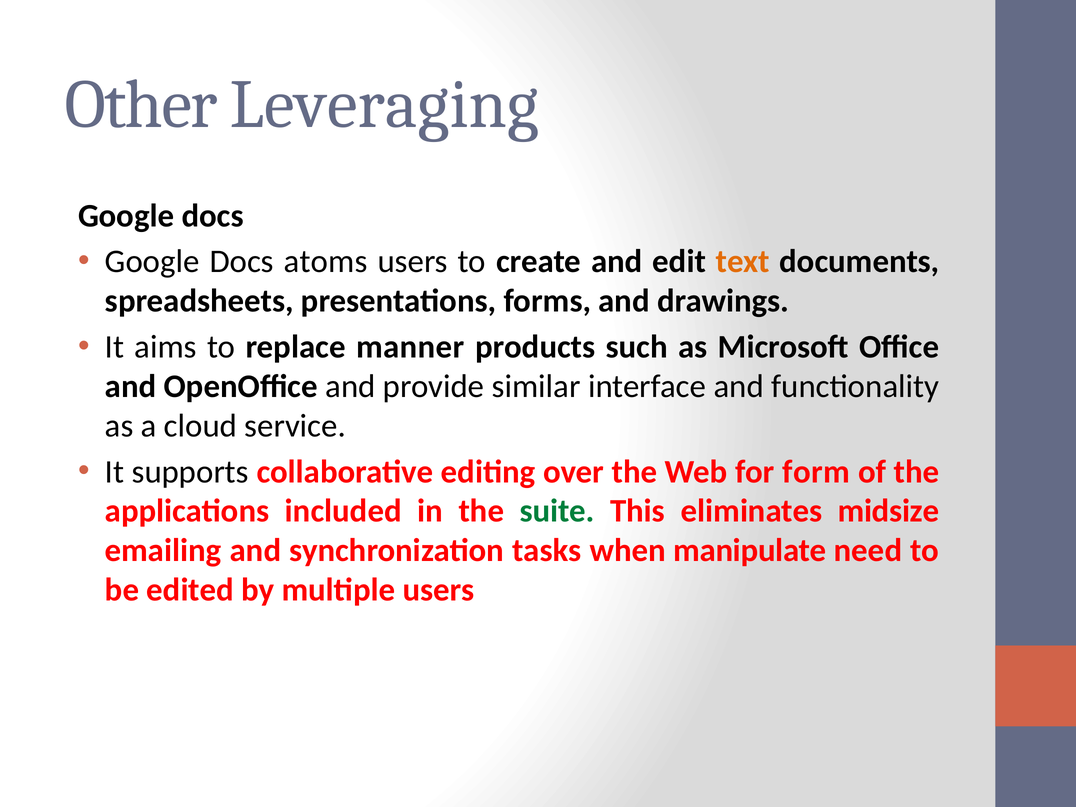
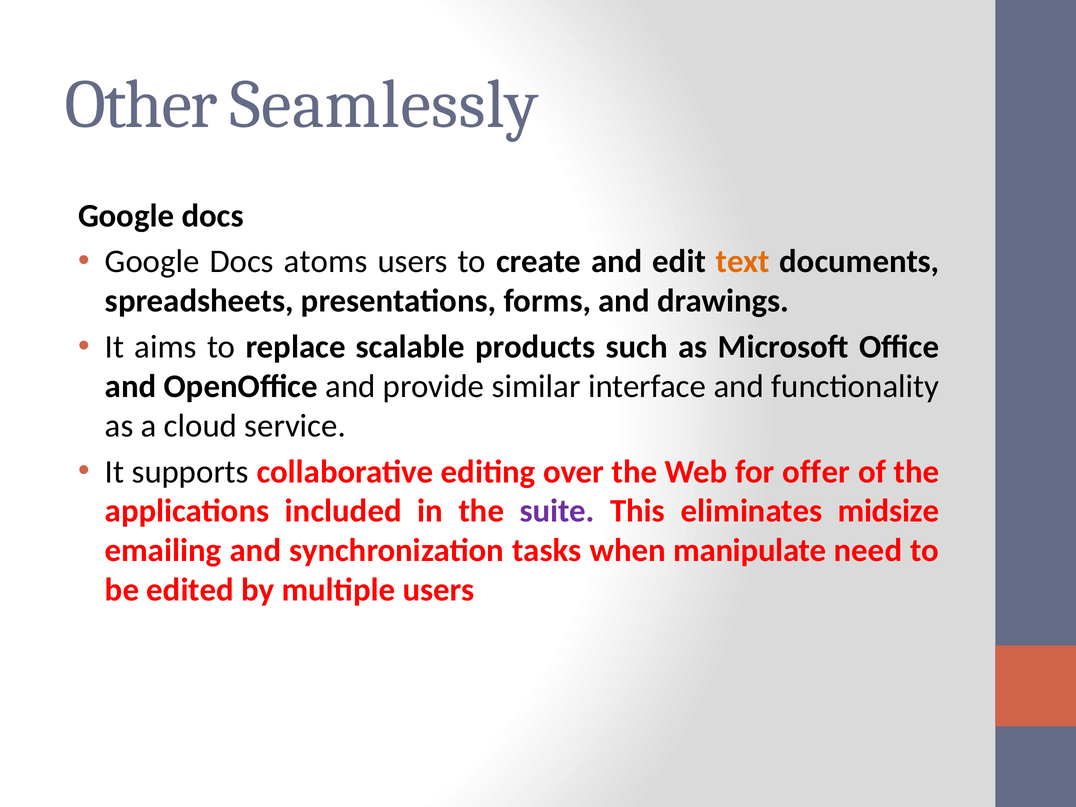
Leveraging: Leveraging -> Seamlessly (384, 104)
manner: manner -> scalable (410, 347)
form: form -> offer (816, 472)
suite colour: green -> purple (557, 511)
